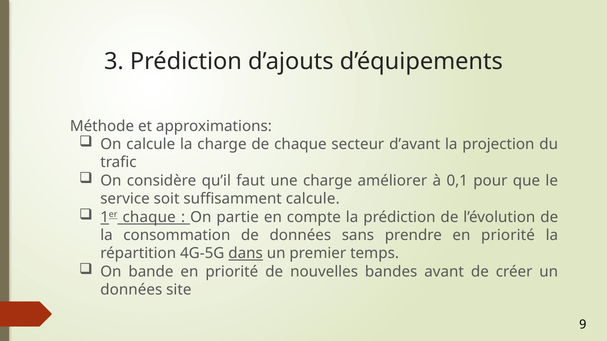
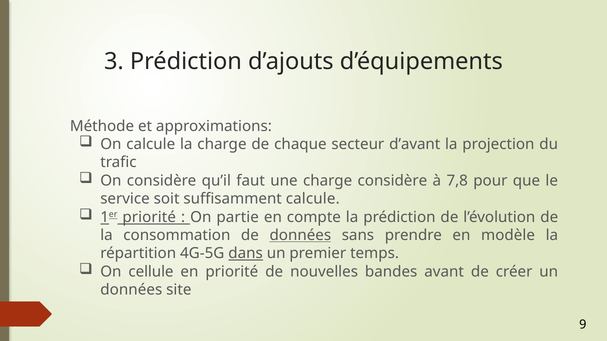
charge améliorer: améliorer -> considère (392, 181)
0,1: 0,1 -> 7,8 (457, 181)
1er chaque: chaque -> priorité (149, 217)
données underline: none -> present (300, 236)
prendre en priorité: priorité -> modèle (508, 236)
bande: bande -> cellule (151, 272)
